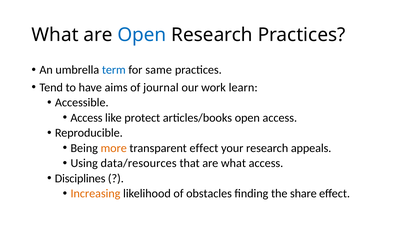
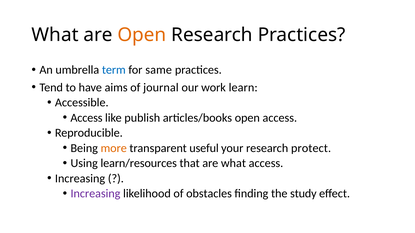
Open colour: blue -> orange (142, 35)
protect: protect -> publish (142, 118)
transparent effect: effect -> useful (204, 148)
appeals: appeals -> protect (311, 148)
data/resources: data/resources -> learn/resources (139, 164)
Disciplines: Disciplines -> Increasing (80, 179)
Increasing colour: orange -> purple (95, 194)
share: share -> study (303, 194)
